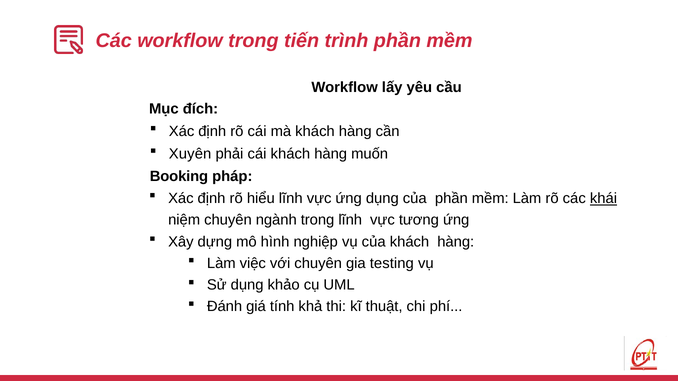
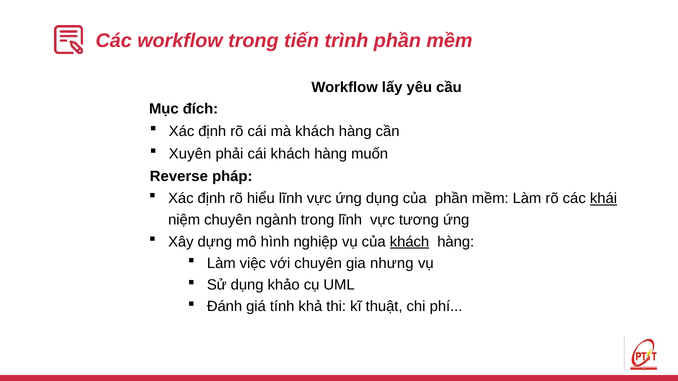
Booking: Booking -> Reverse (179, 177)
khách underline: none -> present (410, 242)
testing: testing -> nhưng (392, 263)
